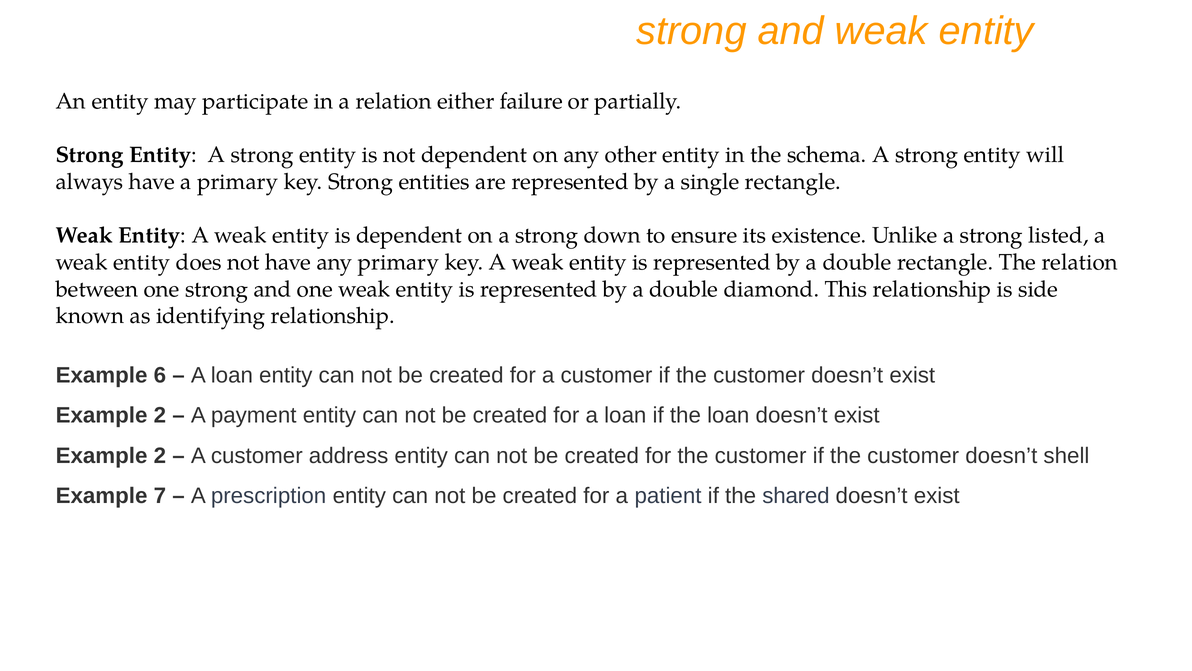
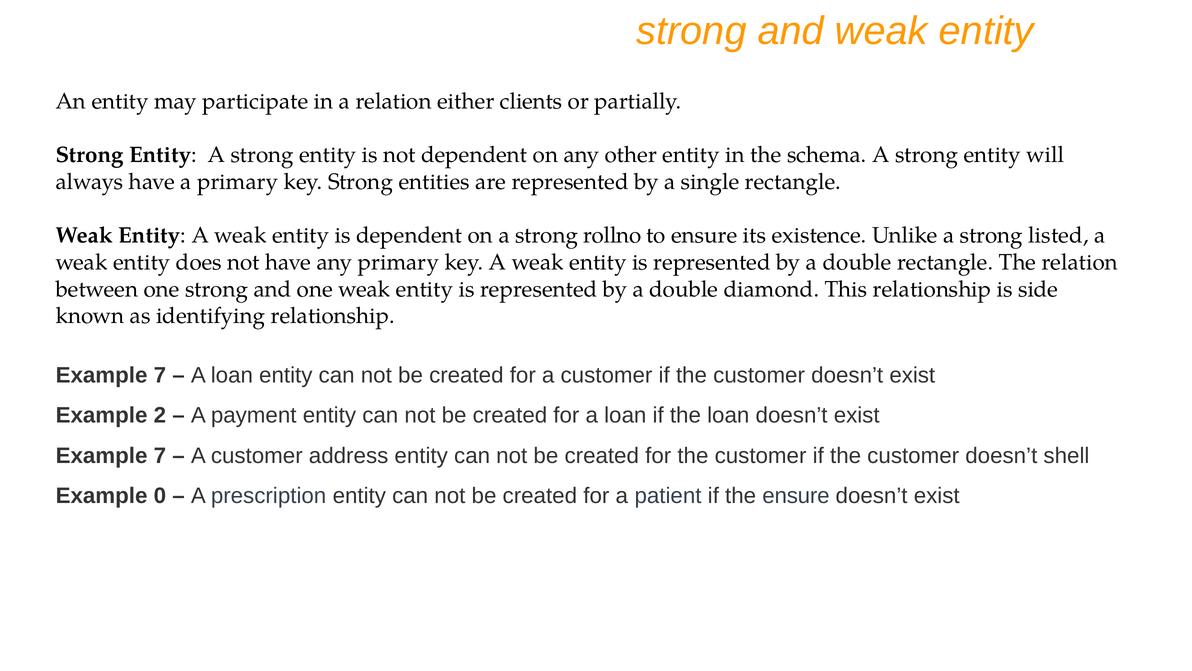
failure: failure -> clients (531, 101)
down: down -> rollno (612, 235)
6: 6 -> 7 (160, 375)
2: 2 -> 7 (160, 455)
7: 7 -> 0 (160, 496)
the shared: shared -> ensure (796, 496)
